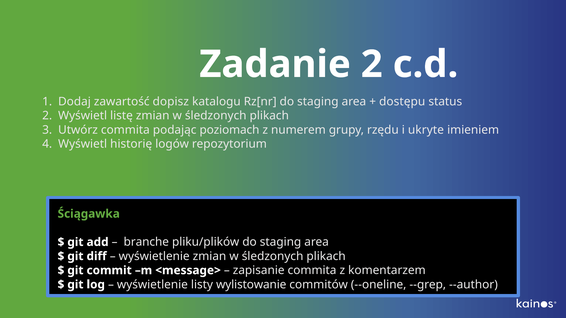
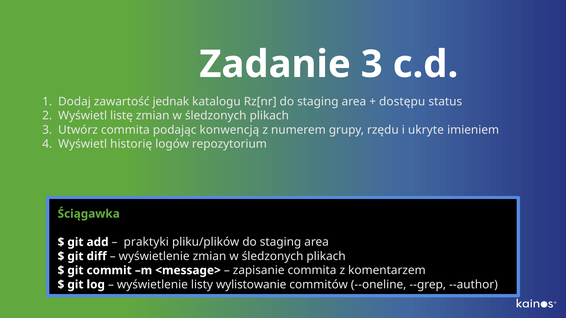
Zadanie 2: 2 -> 3 (372, 64)
dopisz: dopisz -> jednak (171, 102)
poziomach: poziomach -> konwencją (229, 130)
branche: branche -> praktyki (146, 242)
